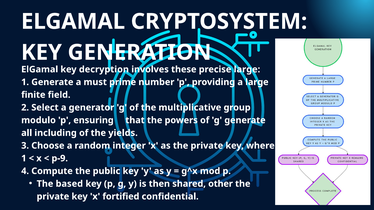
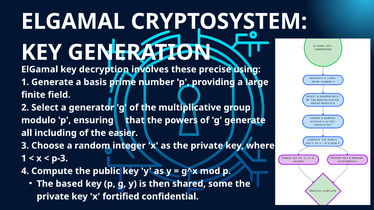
precise large: large -> using (247, 70)
must: must -> basis (95, 82)
yields: yields -> easier (123, 133)
p-9: p-9 -> p-3 (60, 159)
other: other -> some (220, 184)
